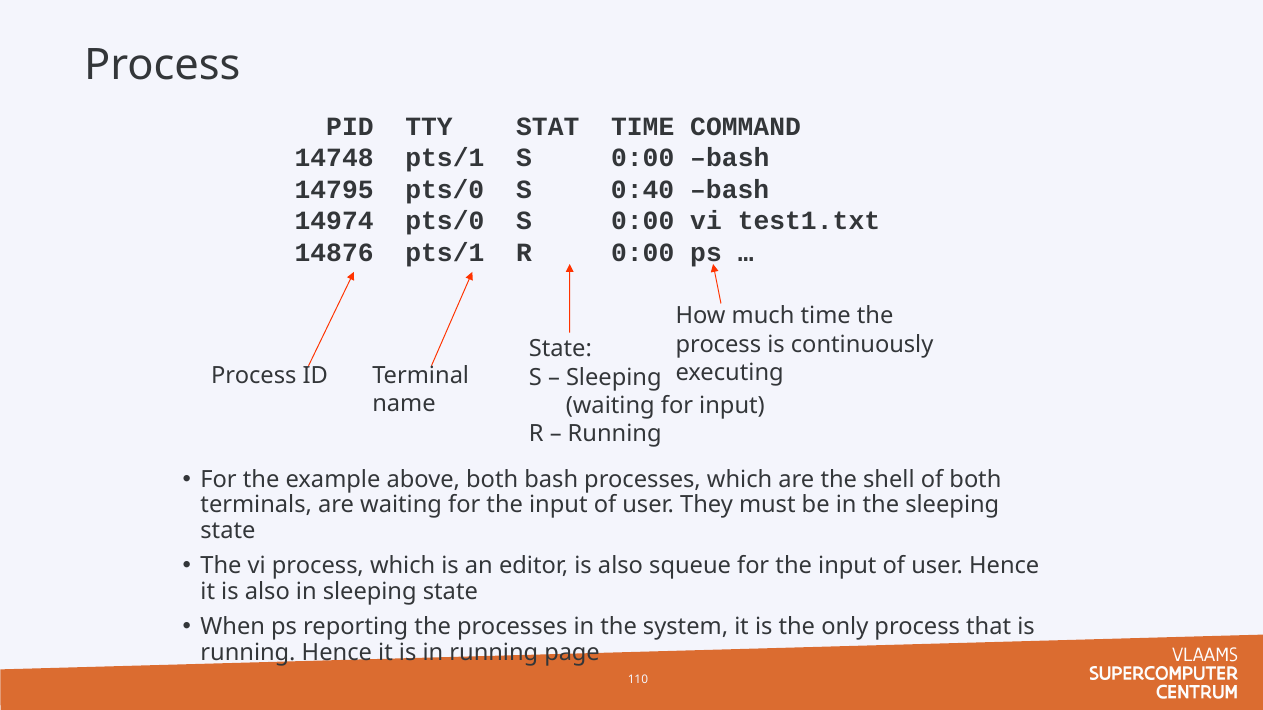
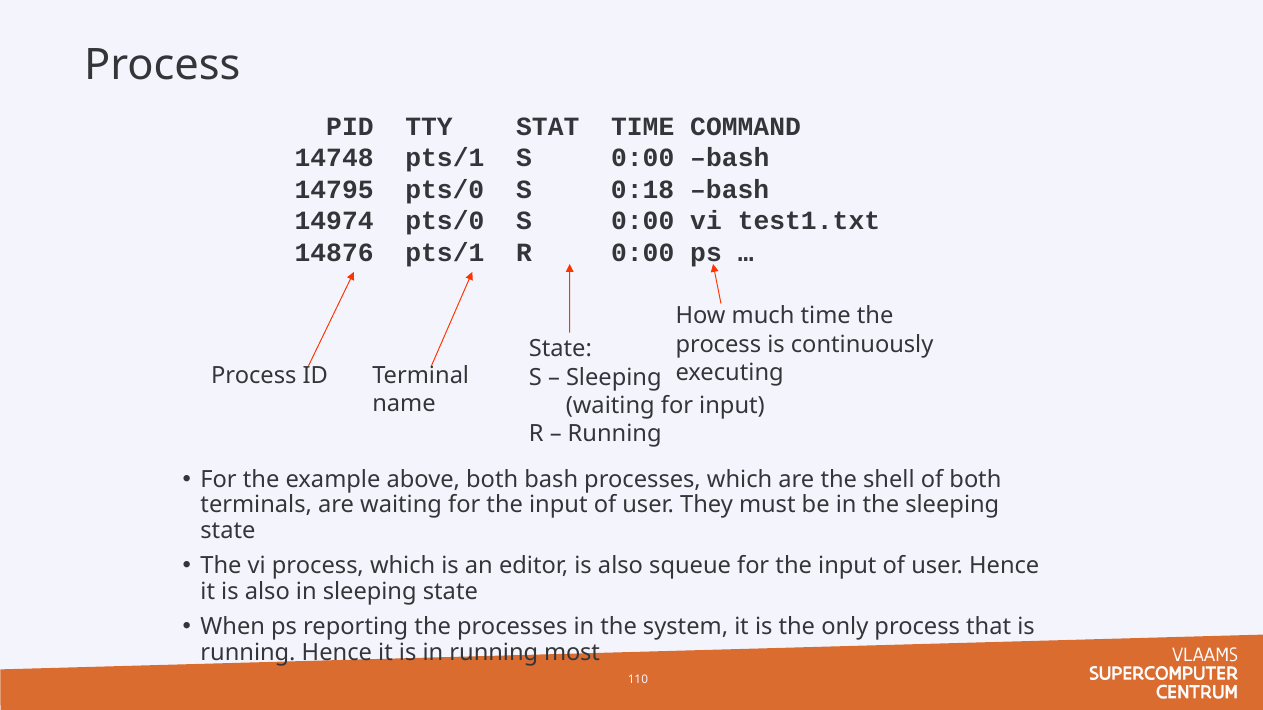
0:40: 0:40 -> 0:18 (643, 190)
page: page -> most (572, 653)
